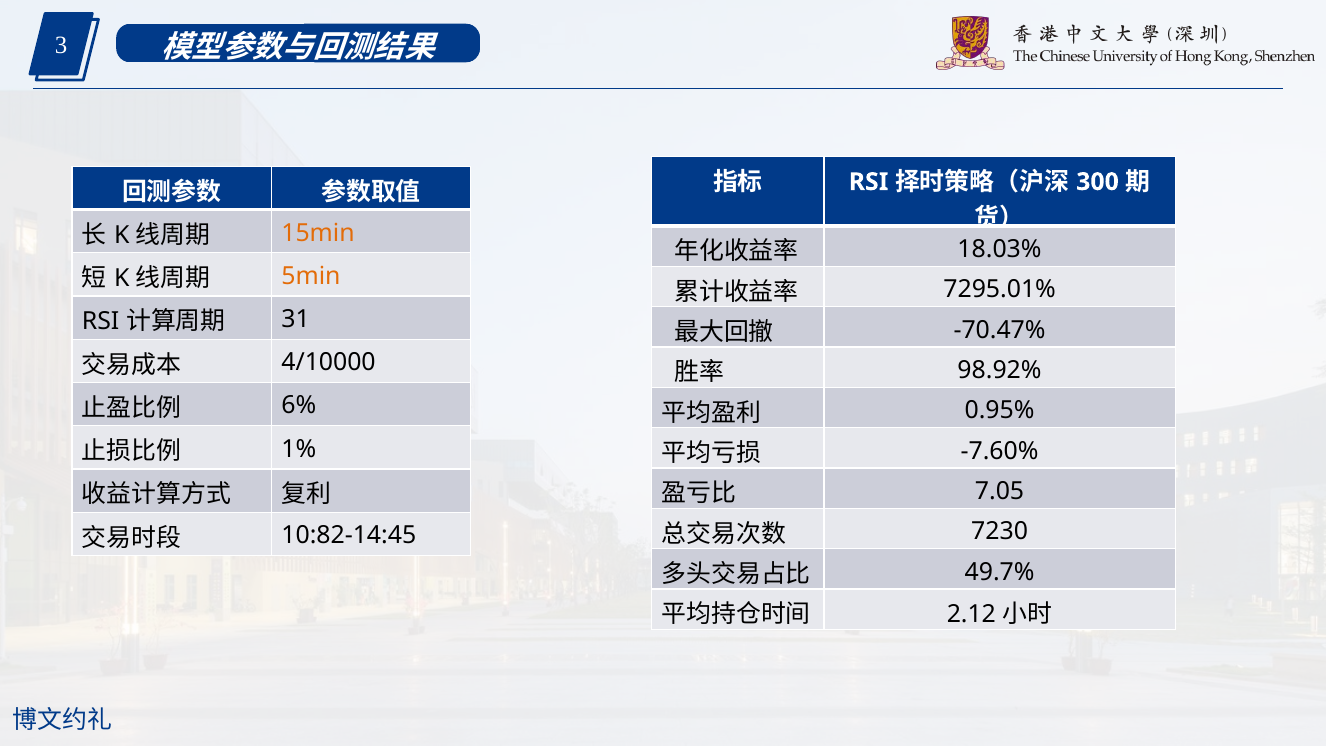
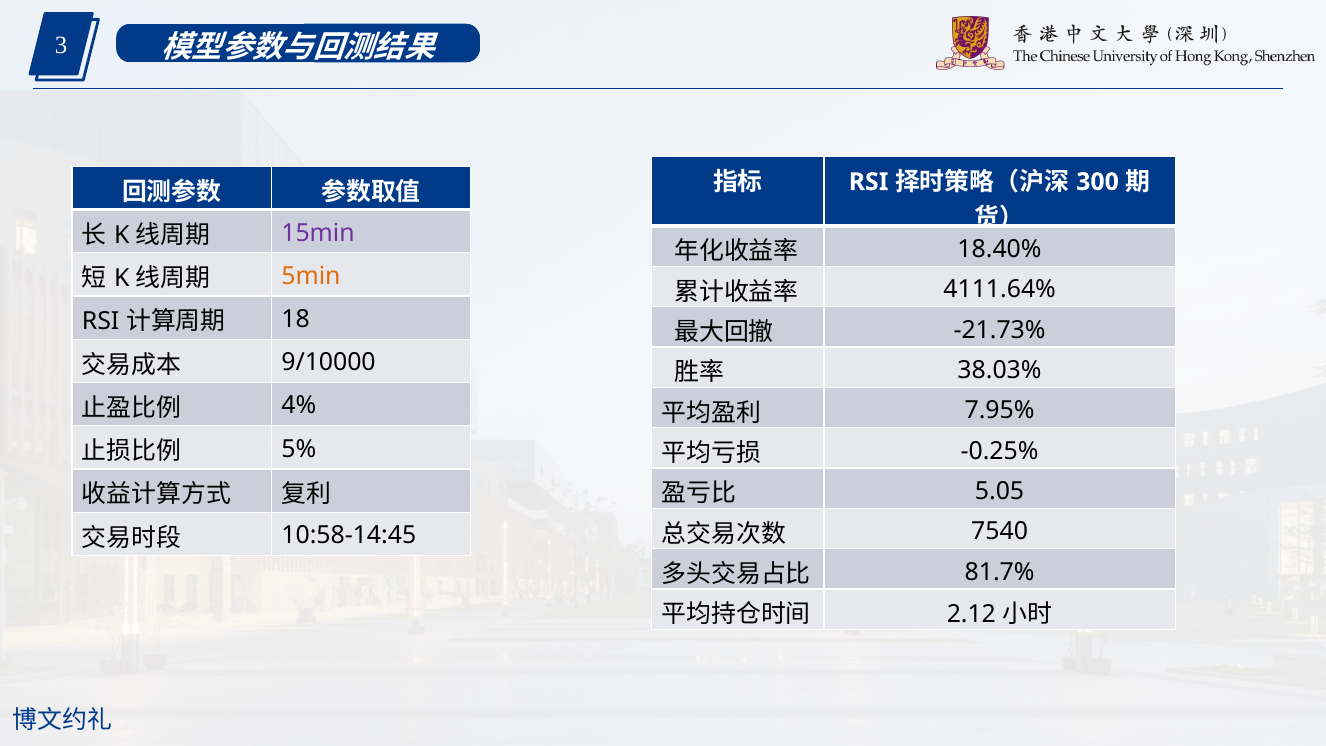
15min colour: orange -> purple (318, 233)
18.03%: 18.03% -> 18.40% (1000, 249)
7295.01%: 7295.01% -> 4111.64% (1000, 289)
31: 31 -> 18 (296, 319)
-70.47%: -70.47% -> -21.73% (1000, 330)
4/10000: 4/10000 -> 9/10000 (329, 362)
98.92%: 98.92% -> 38.03% (1000, 370)
6%: 6% -> 4% (299, 406)
0.95%: 0.95% -> 7.95% (1000, 410)
1%: 1% -> 5% (299, 449)
-7.60%: -7.60% -> -0.25% (1000, 451)
7.05: 7.05 -> 5.05 (1000, 491)
7230: 7230 -> 7540 (1000, 531)
10:82-14:45: 10:82-14:45 -> 10:58-14:45 (349, 535)
49.7%: 49.7% -> 81.7% (1000, 572)
